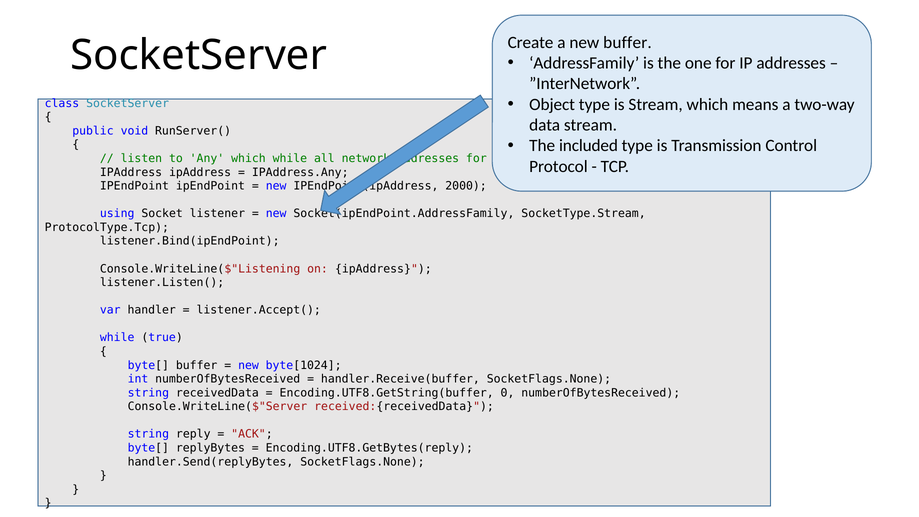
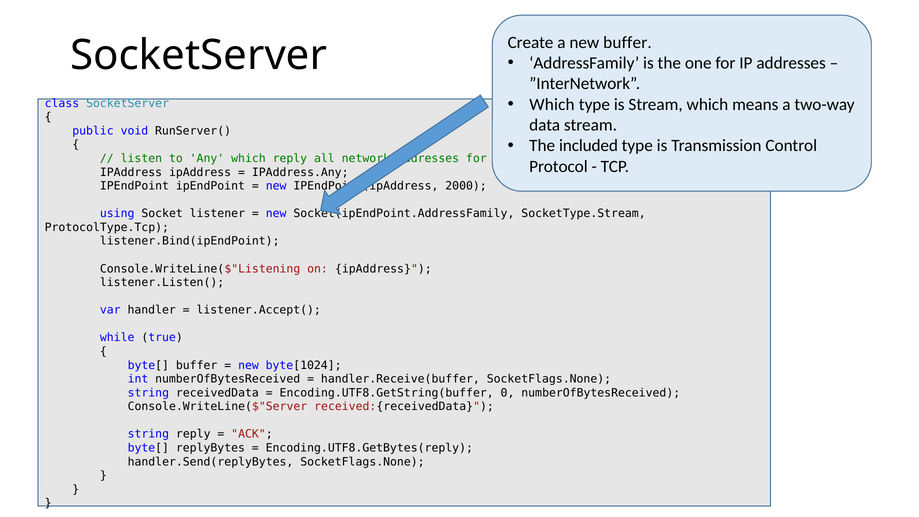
Object: Object -> Which (552, 104)
which while: while -> reply (290, 158)
